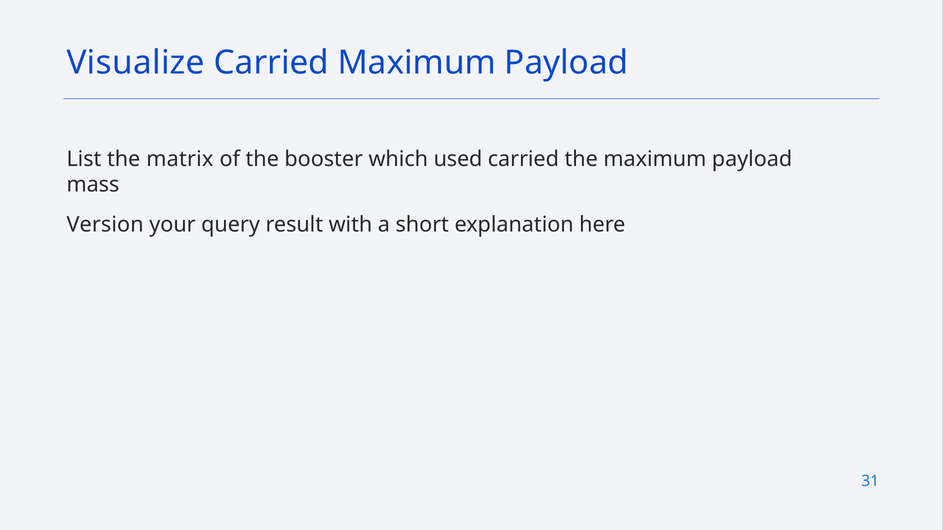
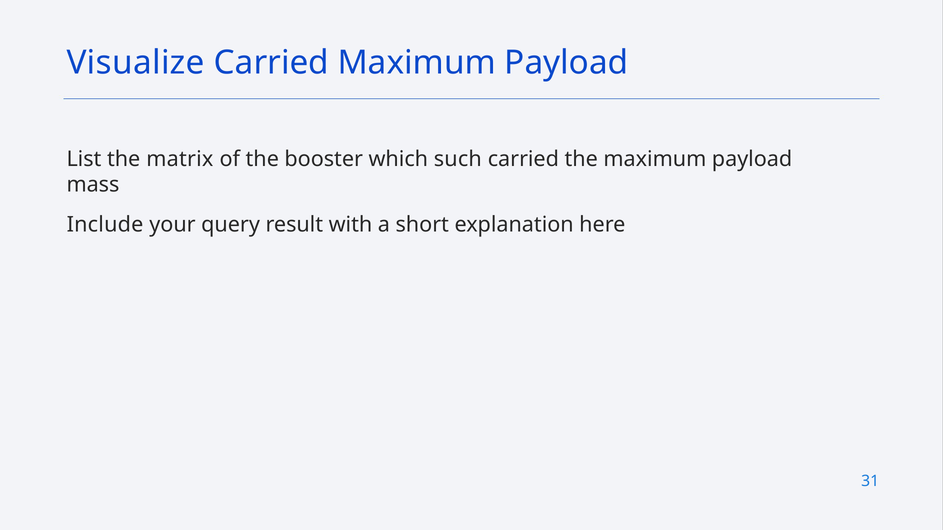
used: used -> such (458, 159)
Version: Version -> Include (105, 225)
